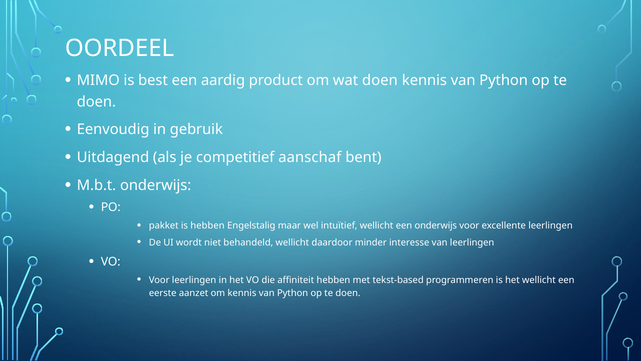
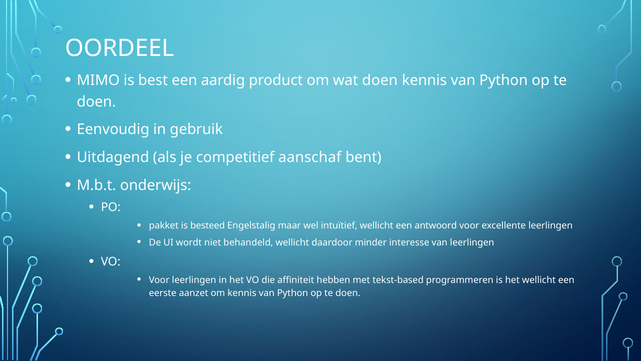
is hebben: hebben -> besteed (208, 225)
een onderwijs: onderwijs -> antwoord (436, 225)
